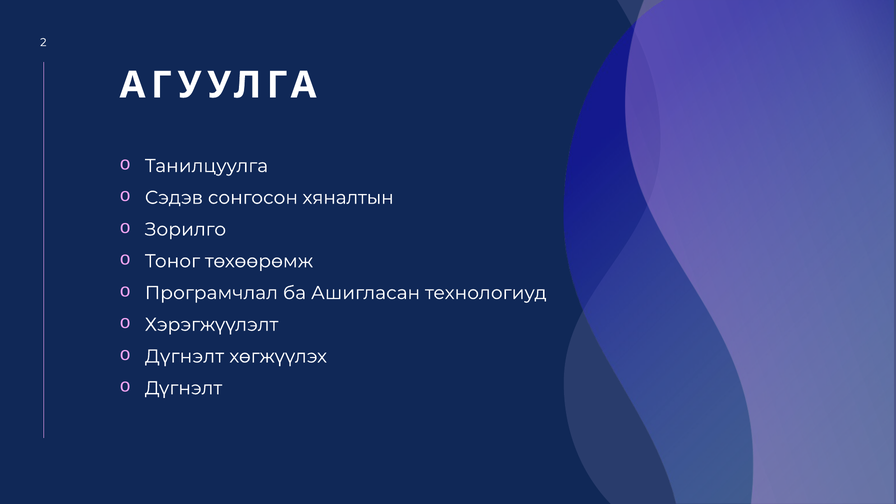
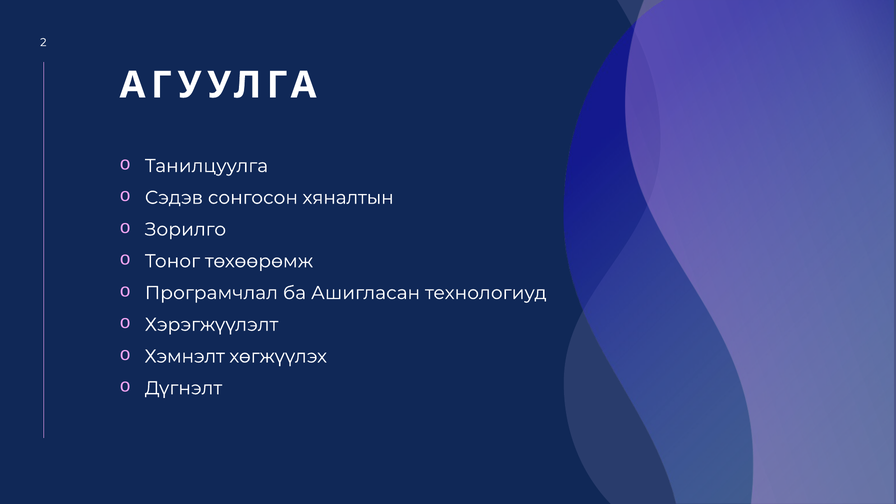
Дүгнэлт: Дүгнэлт -> Хэмнэлт (185, 356)
